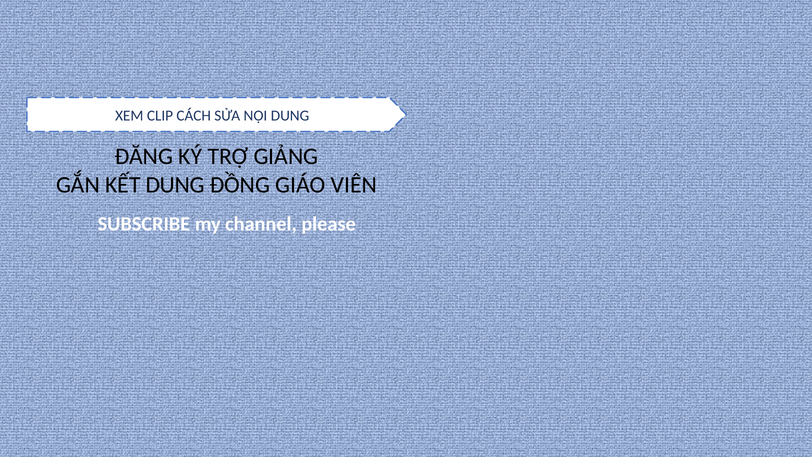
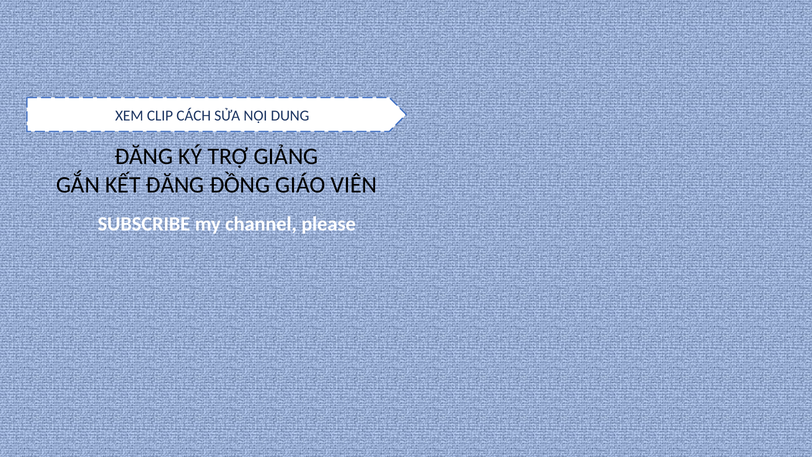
KẾT DUNG: DUNG -> ĐĂNG (175, 185)
